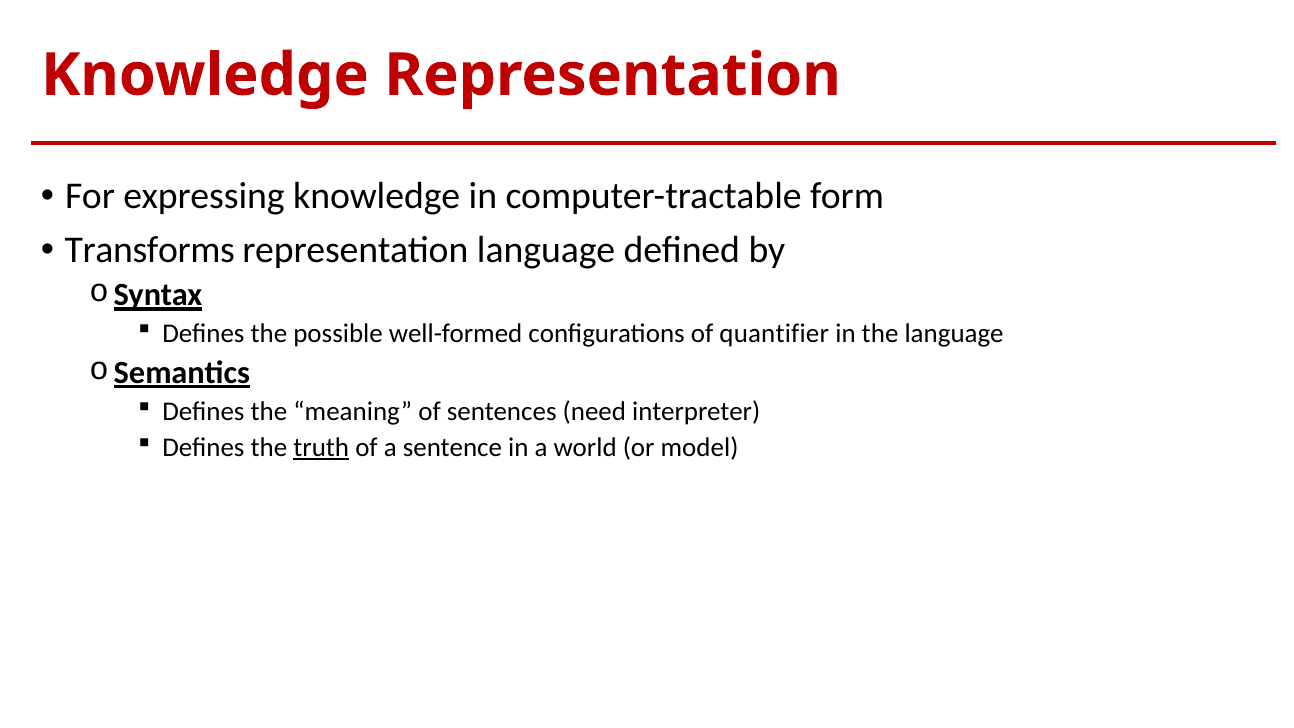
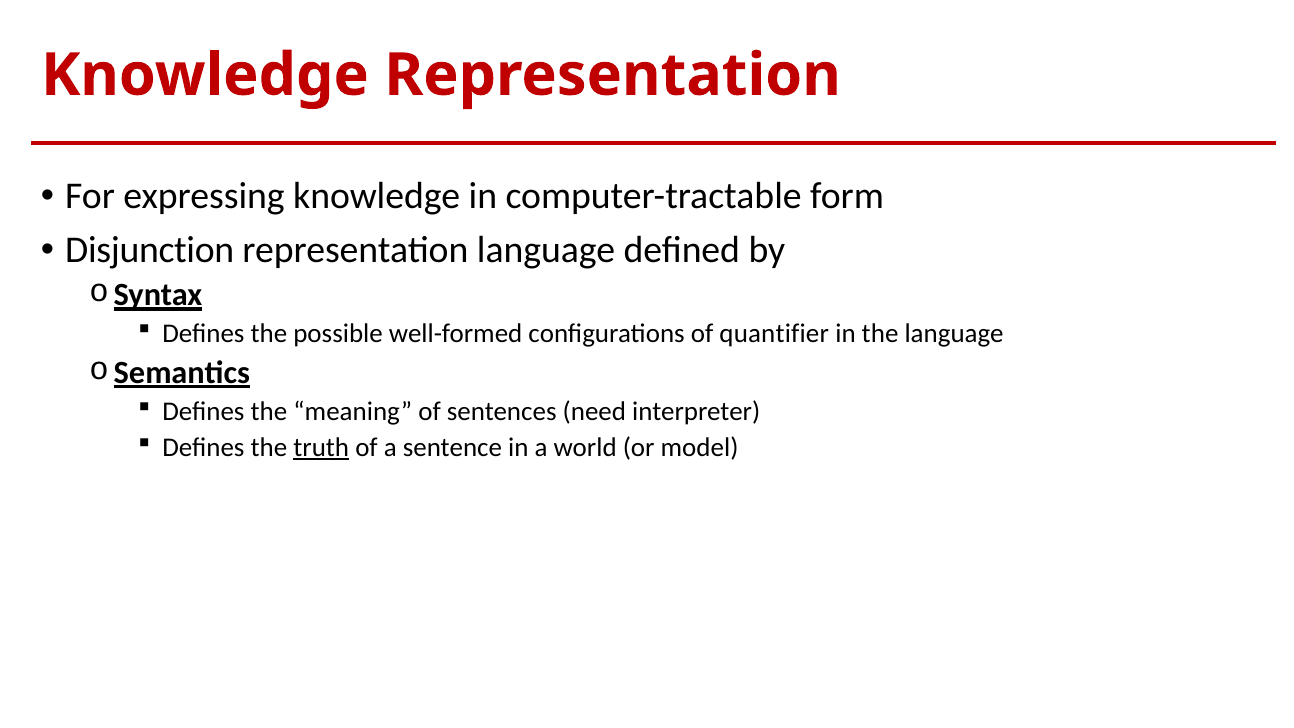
Transforms: Transforms -> Disjunction (150, 250)
